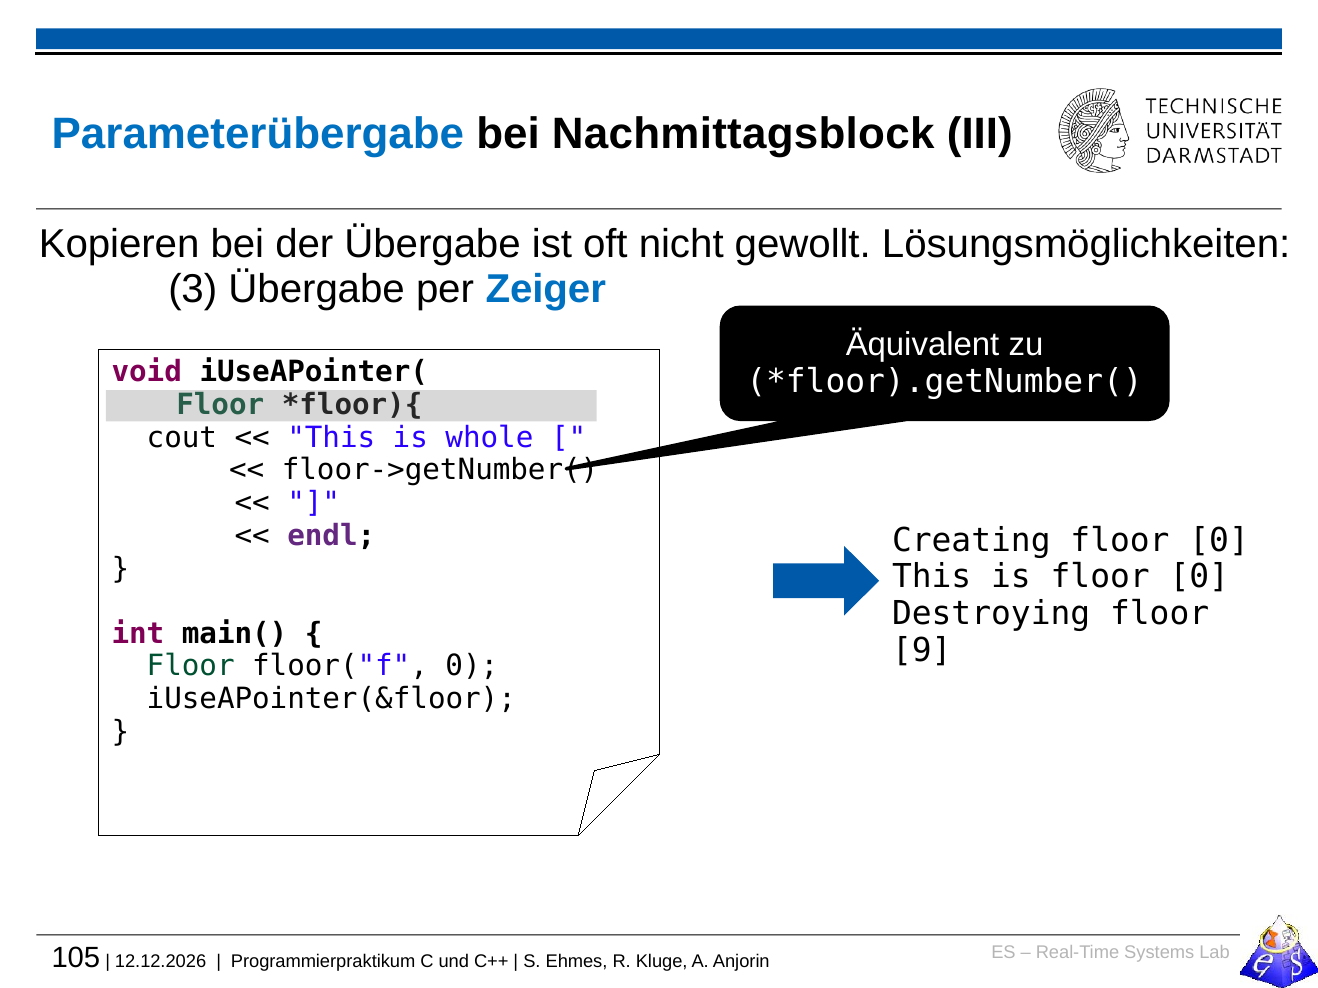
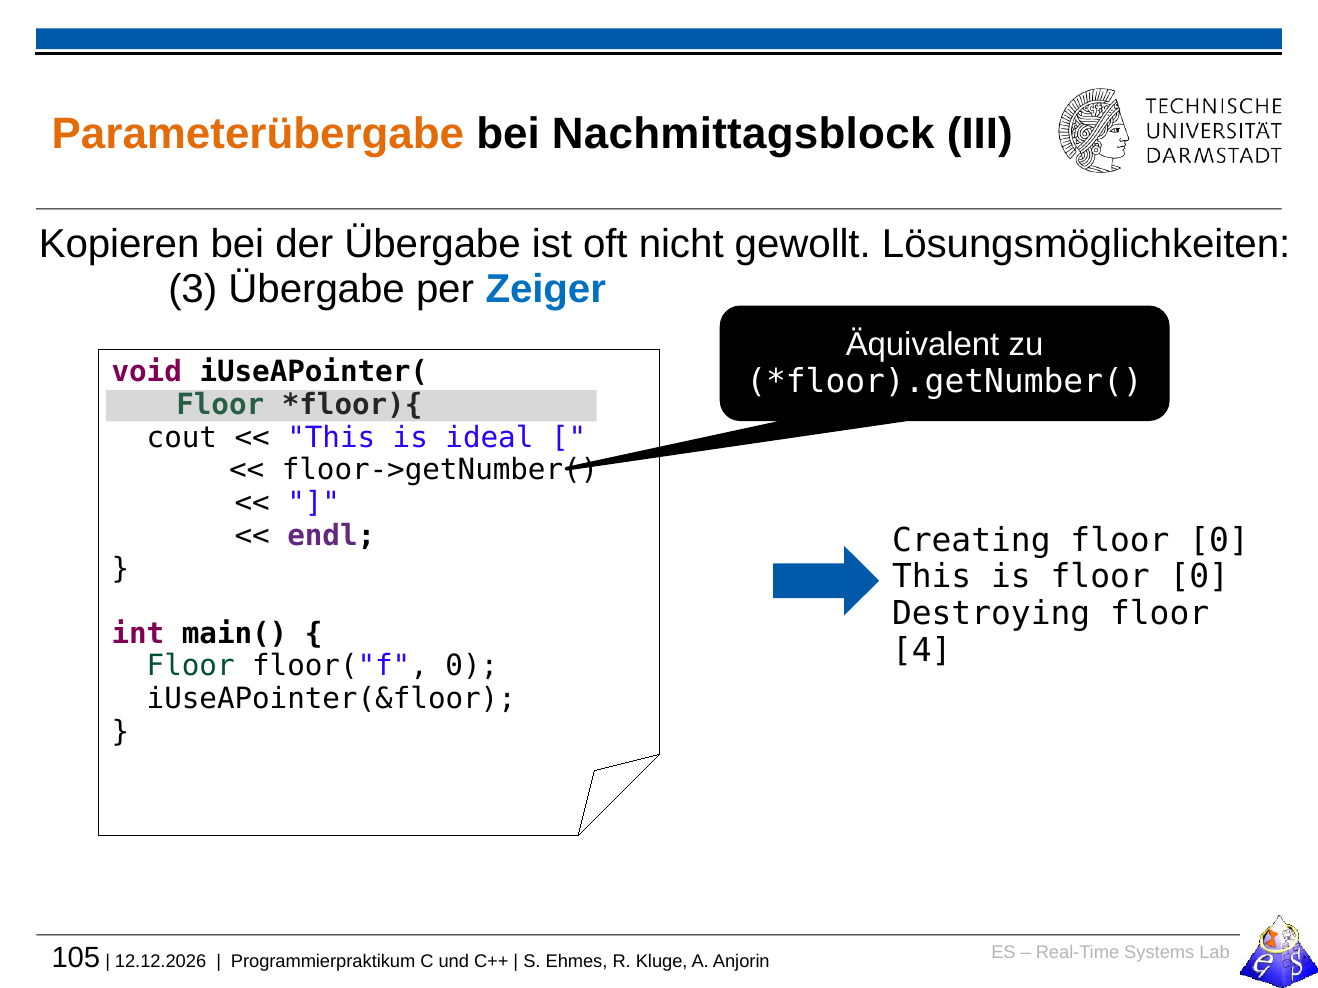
Parameterübergabe colour: blue -> orange (258, 134)
whole: whole -> ideal (489, 438)
9: 9 -> 4 (922, 651)
